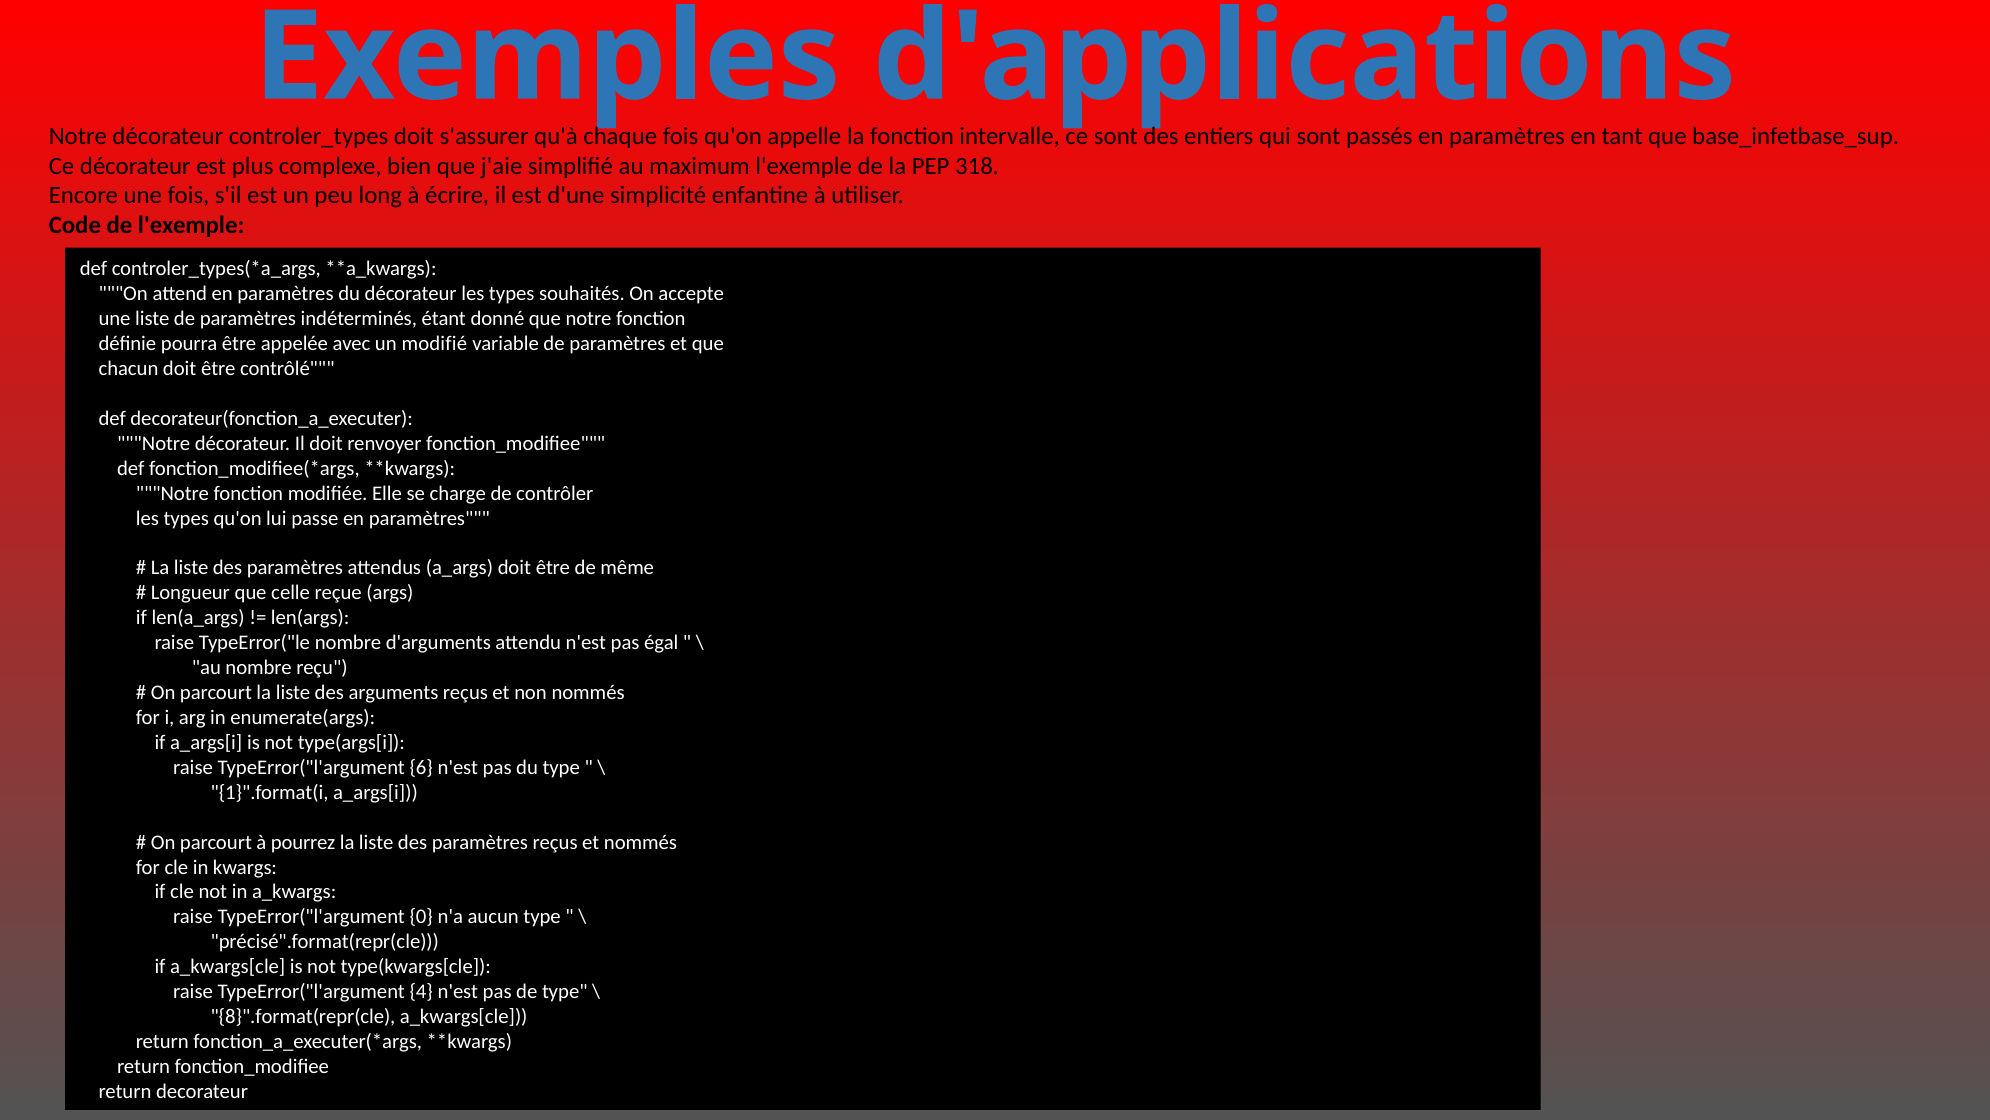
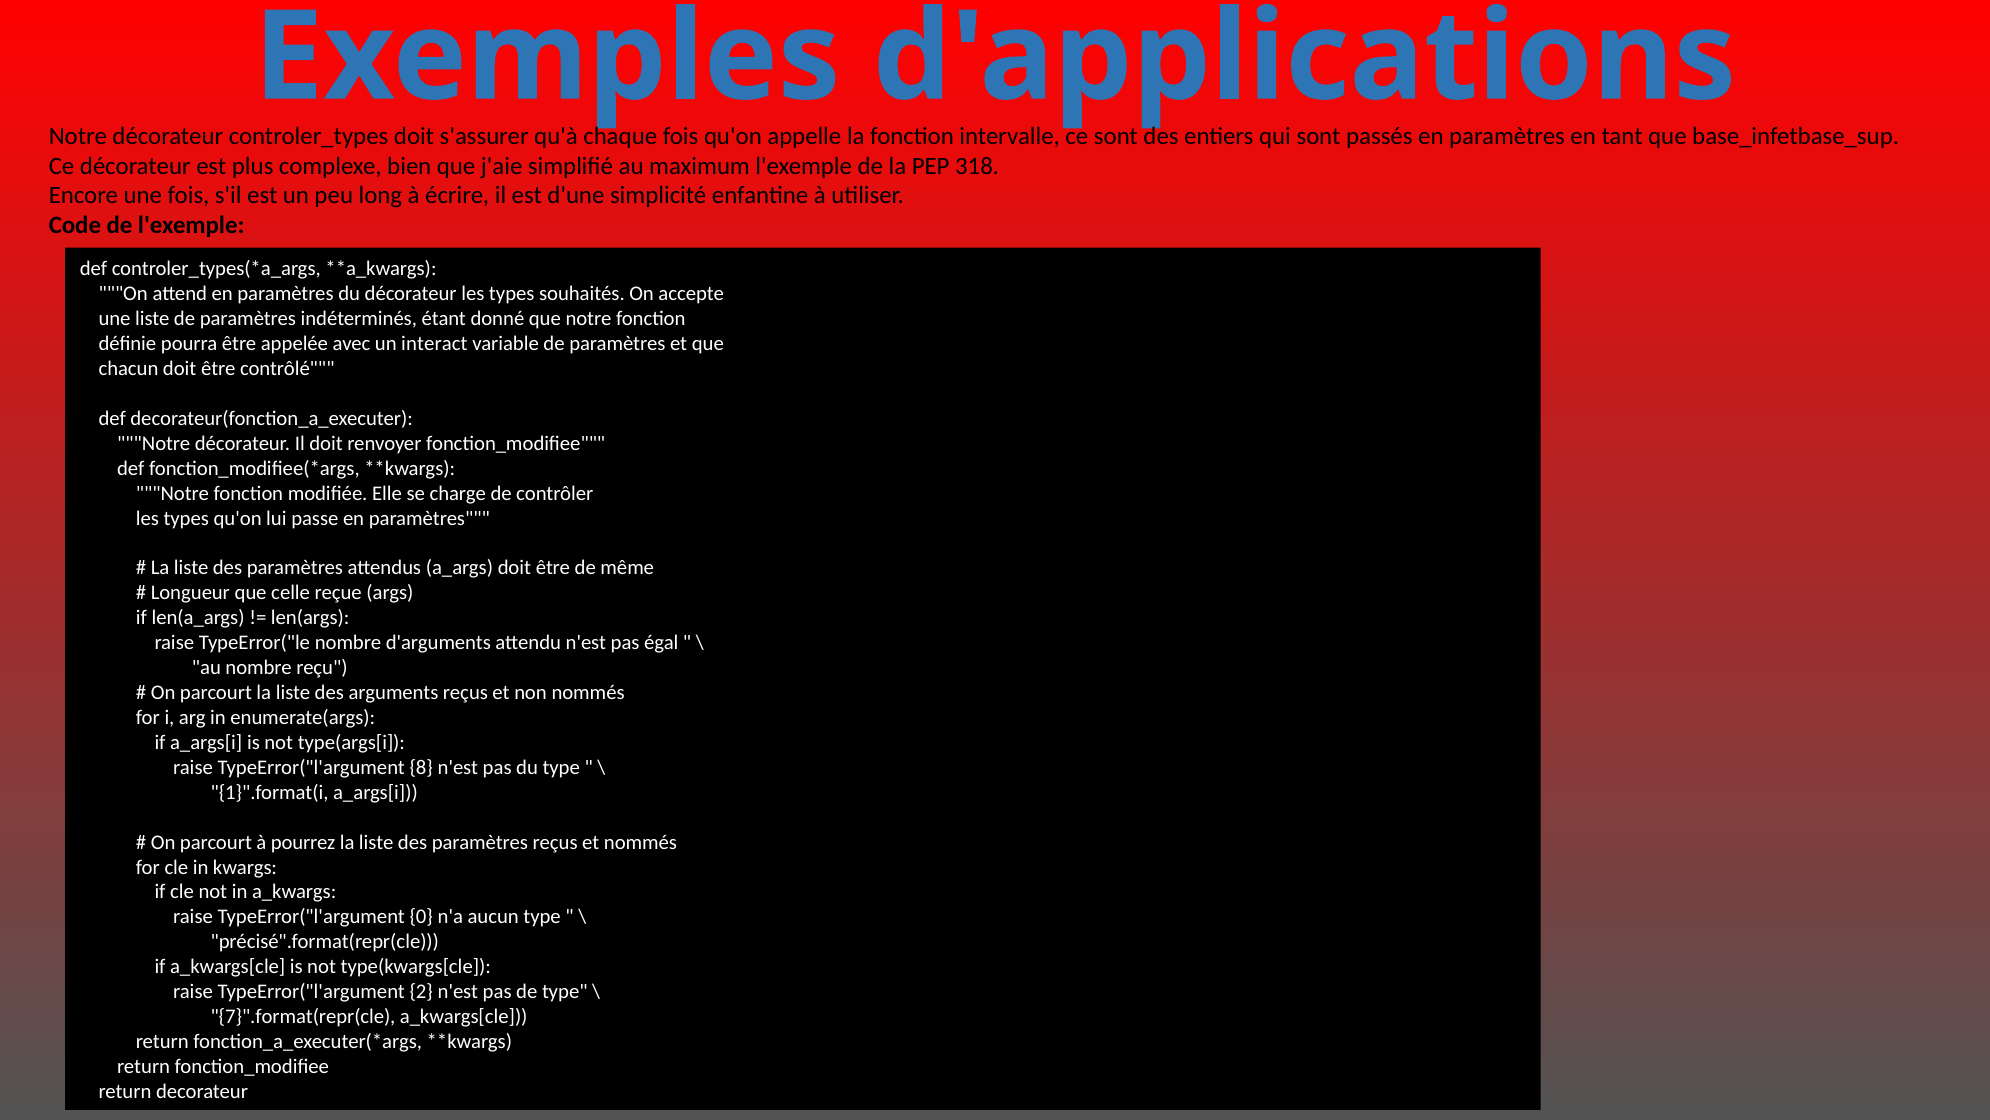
modifié: modifié -> interact (434, 343)
6: 6 -> 8 (421, 767)
4: 4 -> 2 (421, 991)
8}".format(repr(cle: 8}".format(repr(cle -> 7}".format(repr(cle (303, 1016)
